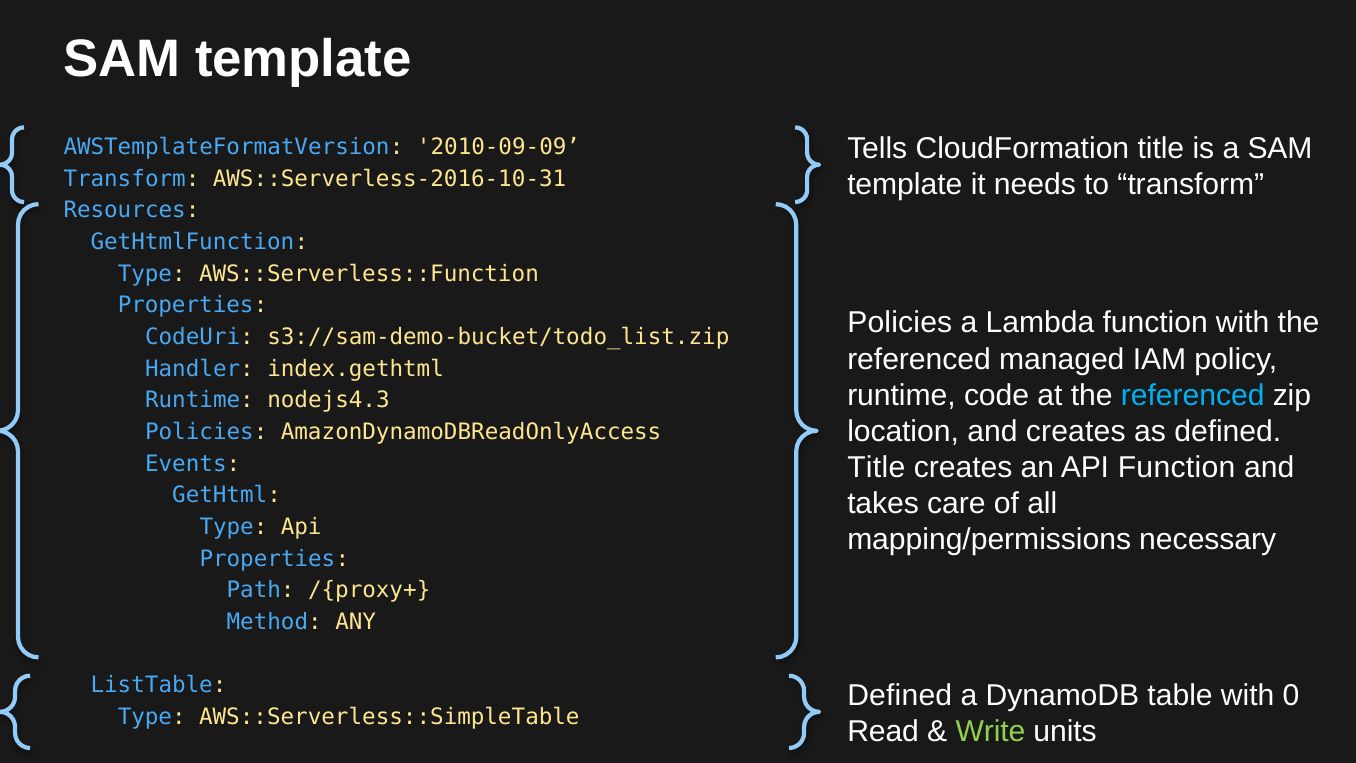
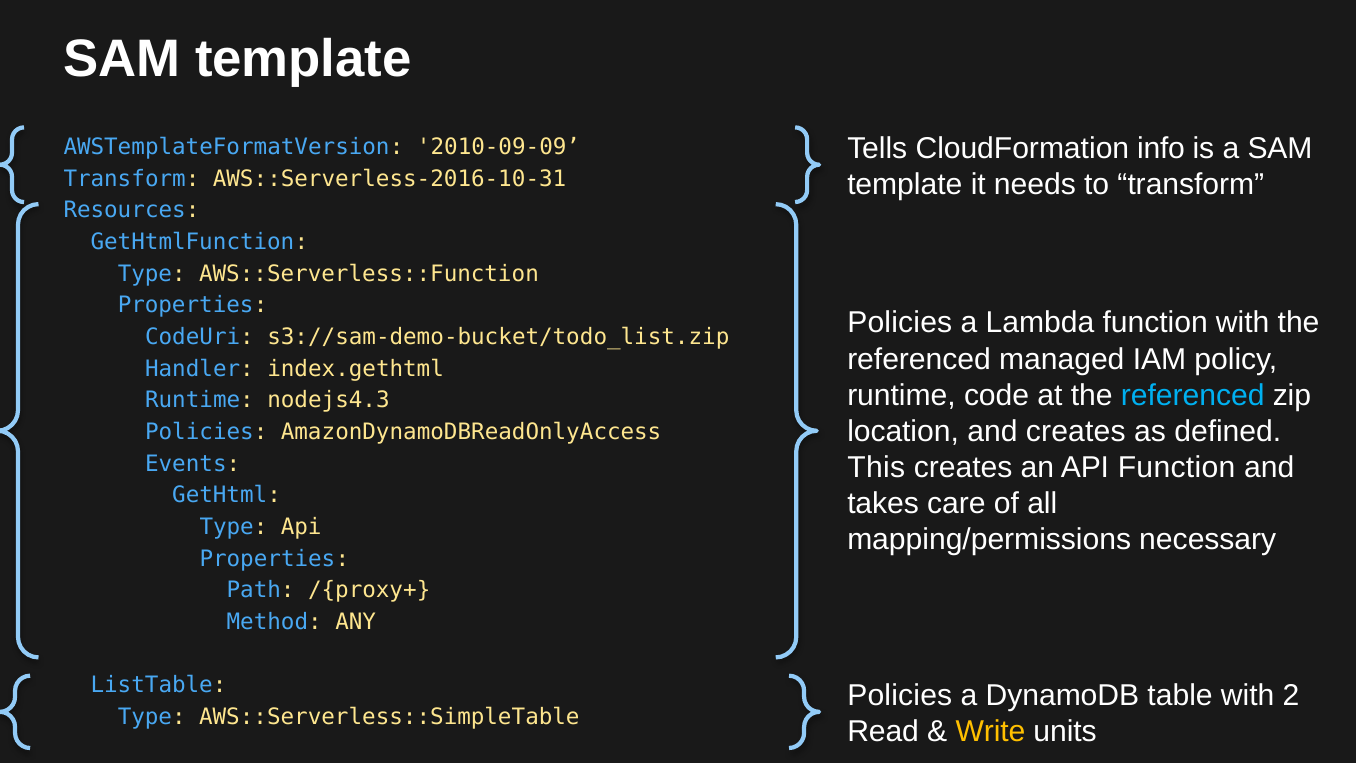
CloudFormation title: title -> info (1161, 148)
Title: Title -> This (876, 467)
Defined: Defined -> Policies (900, 695)
0: 0 -> 2 (1291, 695)
Write colour: light green -> yellow (990, 731)
